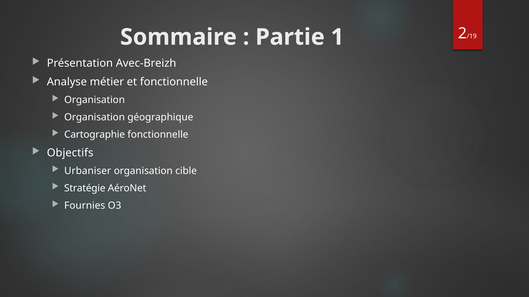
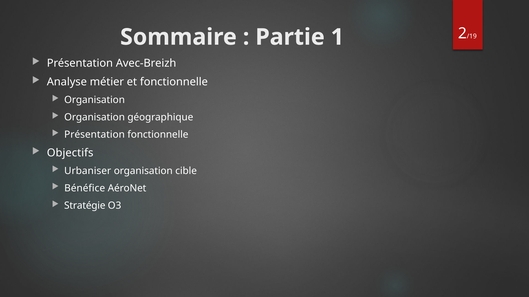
Cartographie: Cartographie -> Présentation (95, 135)
Stratégie: Stratégie -> Bénéfice (85, 188)
Fournies: Fournies -> Stratégie (85, 206)
